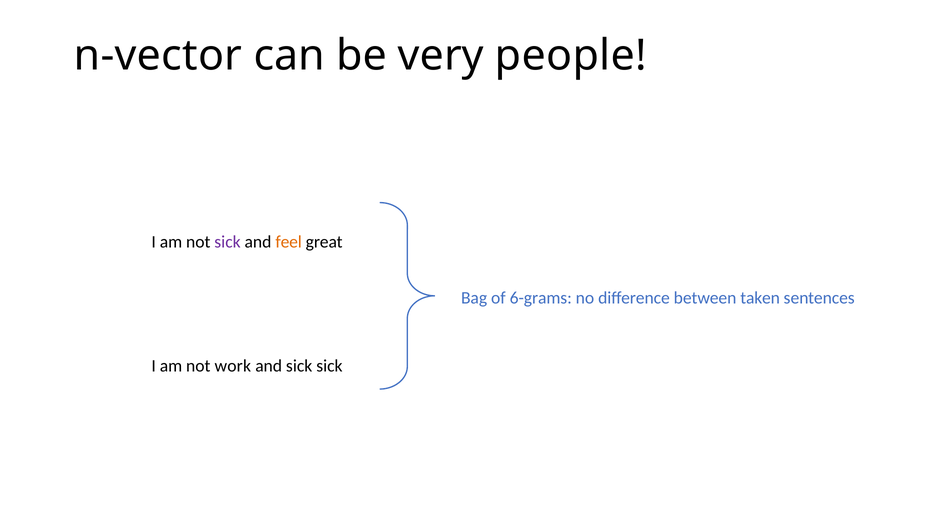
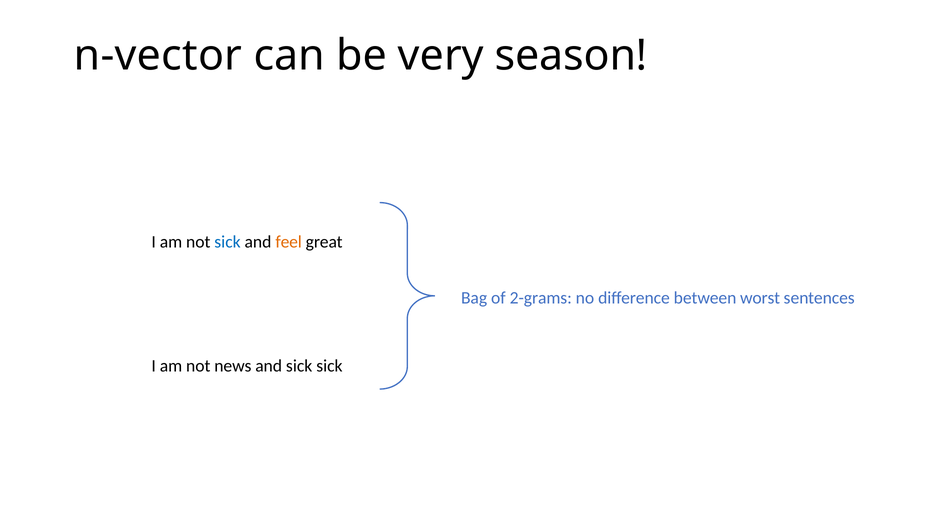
people: people -> season (571, 56)
sick colour: purple -> blue (228, 242)
6-grams: 6-grams -> 2-grams (541, 298)
taken: taken -> worst (760, 298)
work: work -> news (233, 366)
